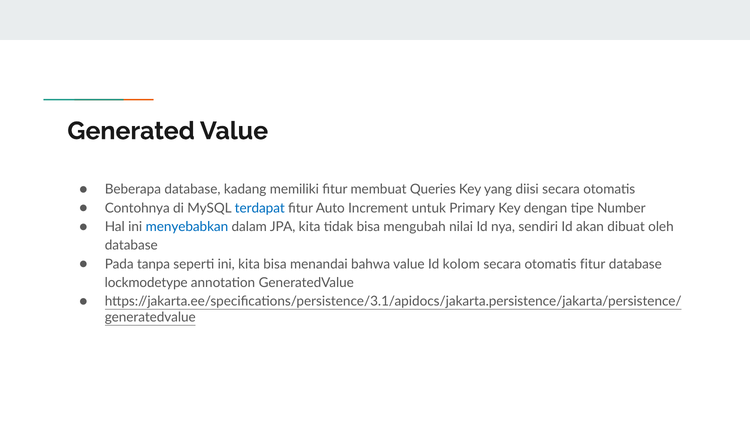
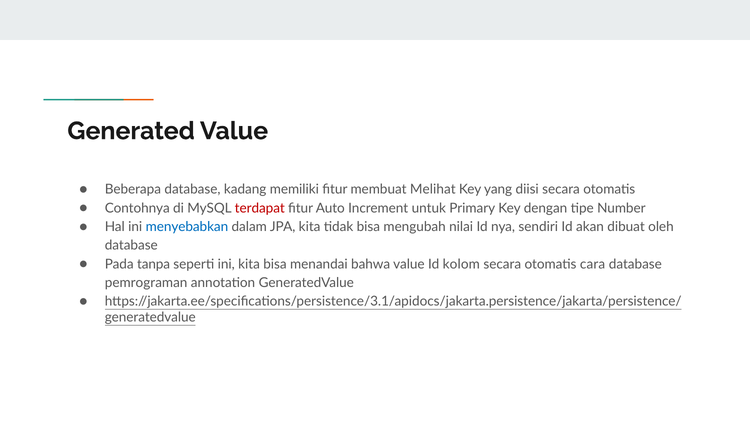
Queries: Queries -> Melihat (433, 189)
terdapat colour: blue -> red (260, 208)
otomatis fitur: fitur -> cara (593, 264)
lockmodetype: lockmodetype -> pemrograman (146, 283)
